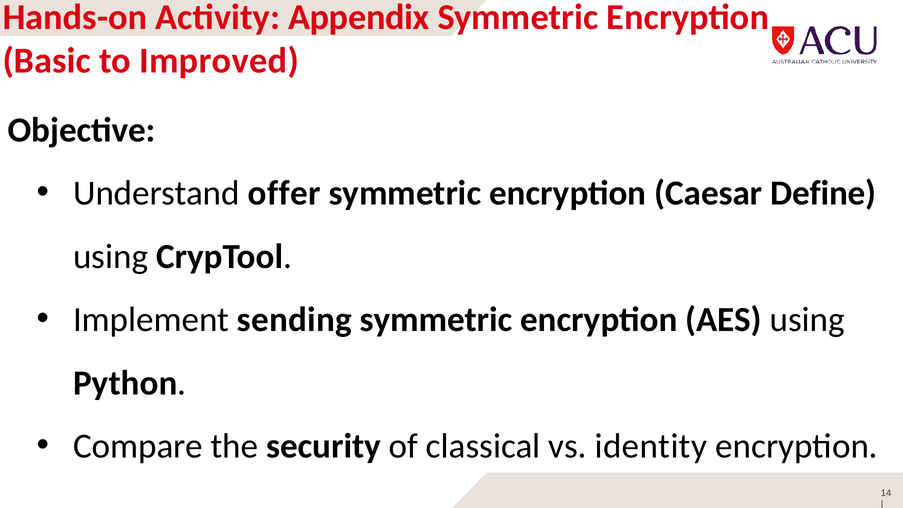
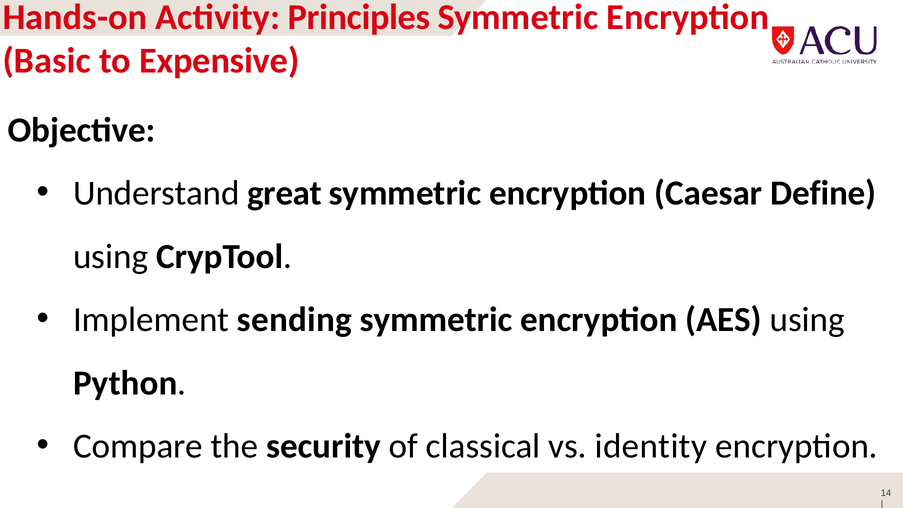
Appendix: Appendix -> Principles (359, 17)
Improved: Improved -> Expensive (219, 61)
offer: offer -> great (285, 193)
